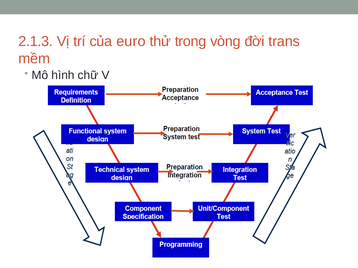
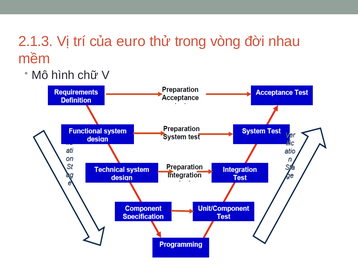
trans: trans -> nhau (284, 41)
